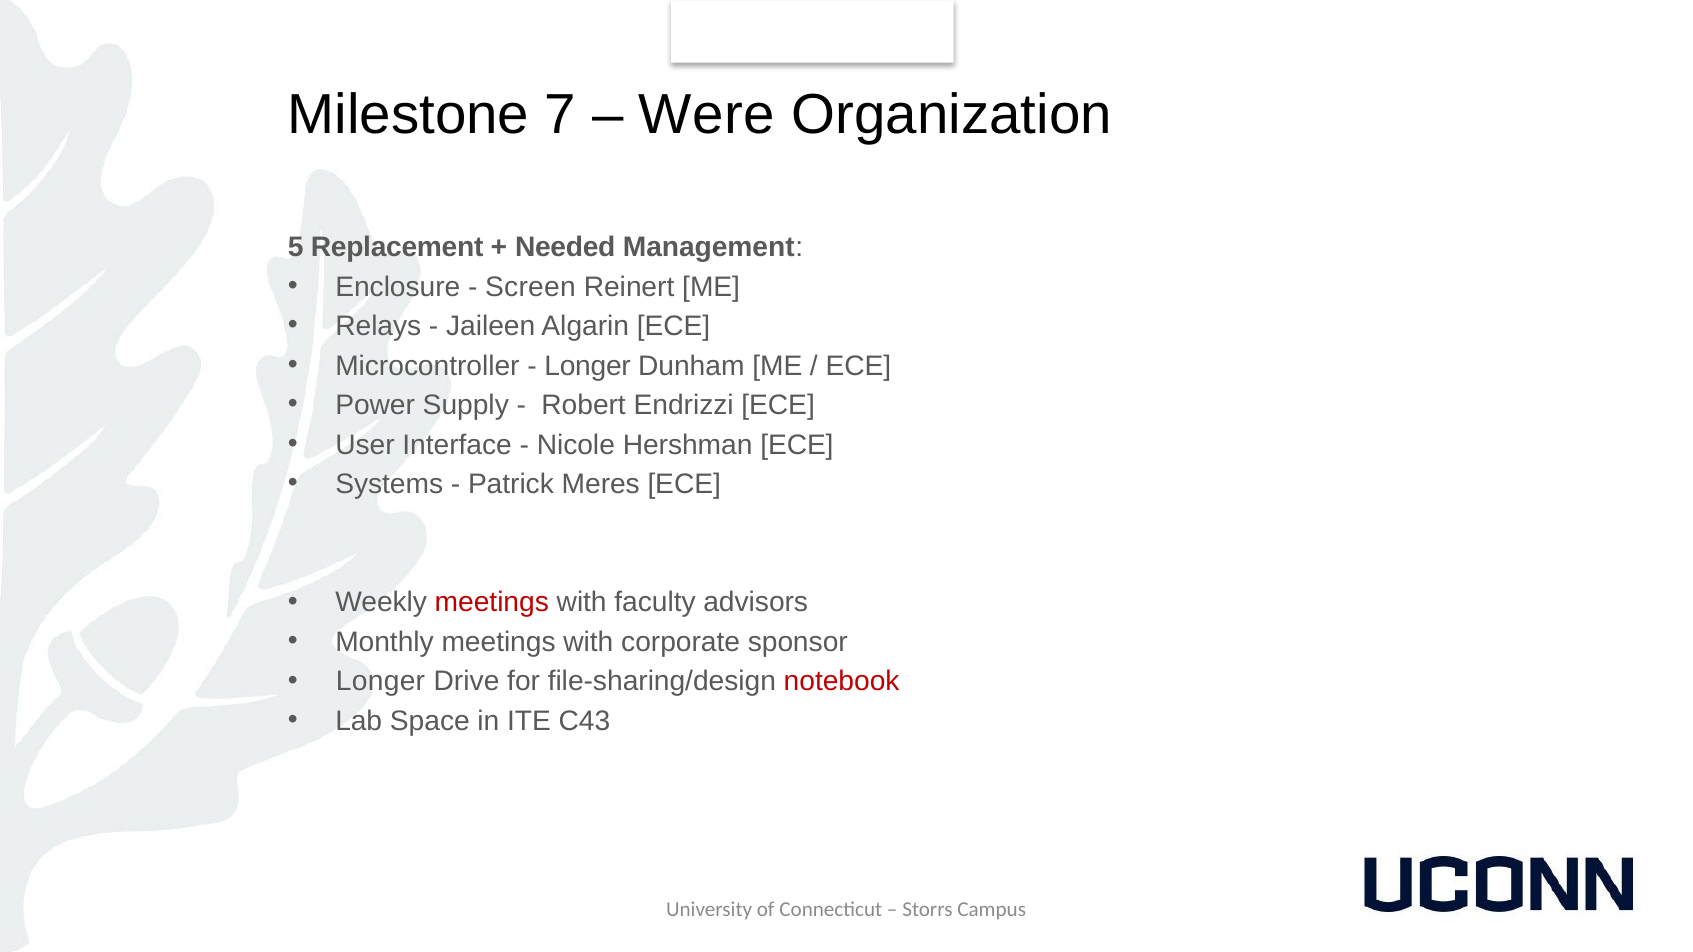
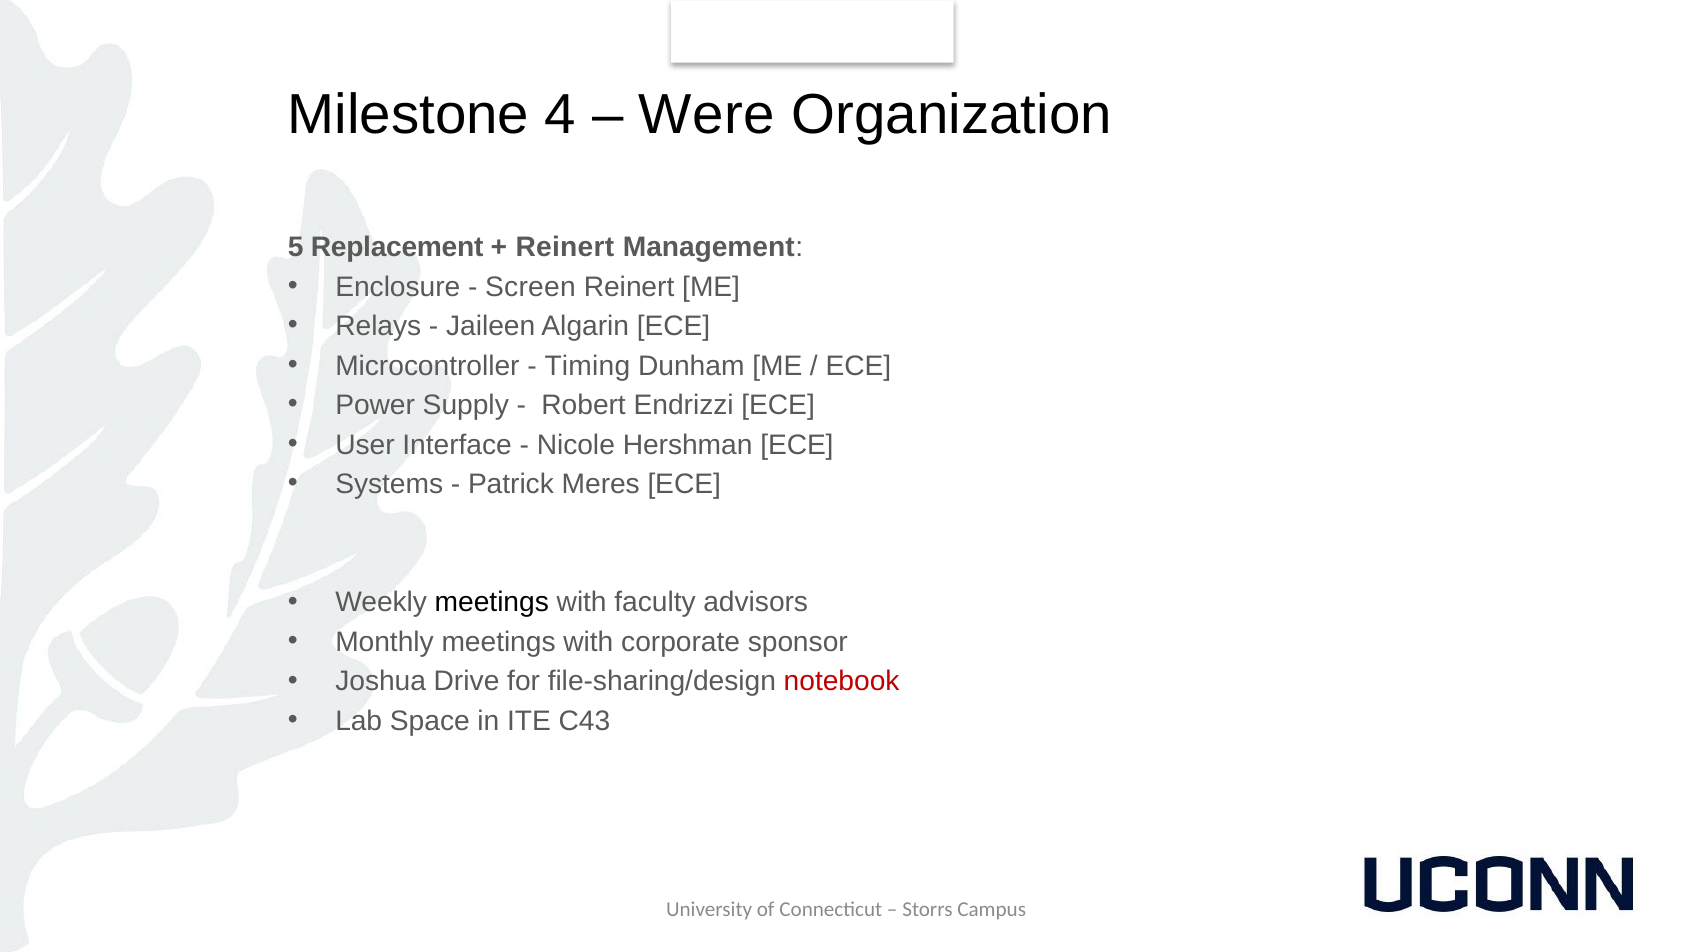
7: 7 -> 4 (561, 115)
Needed: Needed -> Reinert (565, 247)
Longer: Longer -> Timing (587, 366)
meetings colour: red -> black (492, 603)
Longer: Longer -> Joshua (381, 682)
